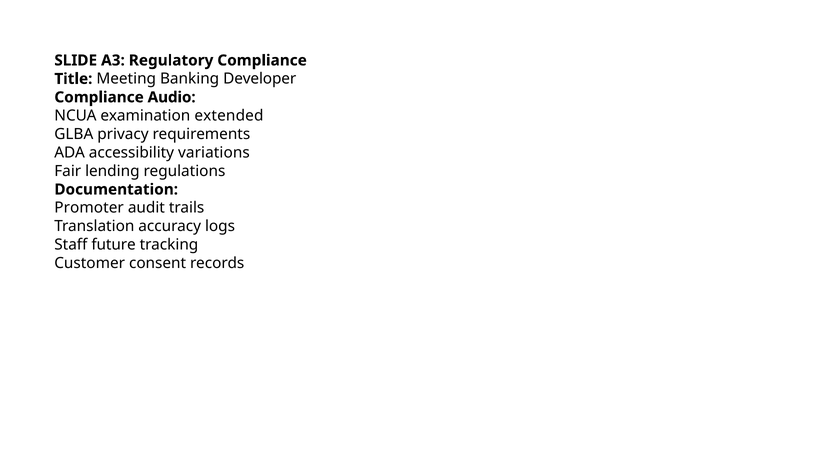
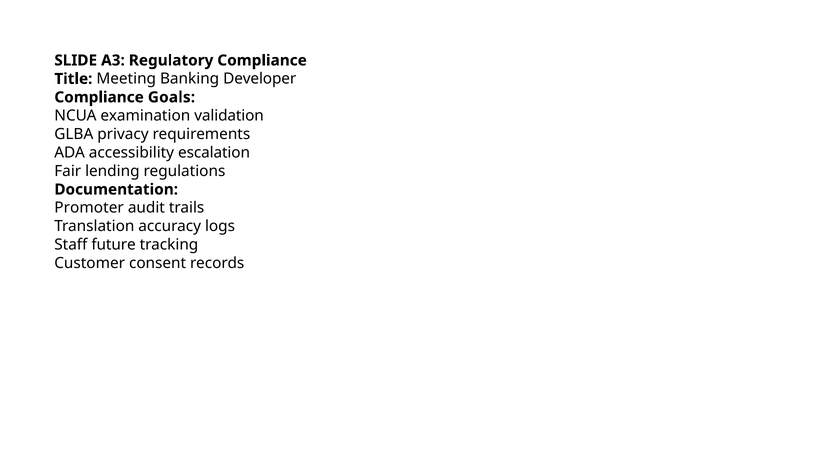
Audio: Audio -> Goals (171, 97)
extended: extended -> validation (229, 116)
variations: variations -> escalation (214, 152)
